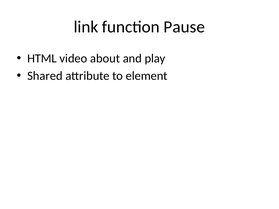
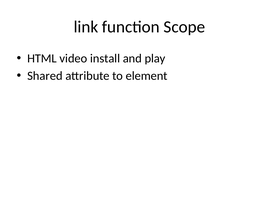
Pause: Pause -> Scope (184, 27)
about: about -> install (105, 59)
